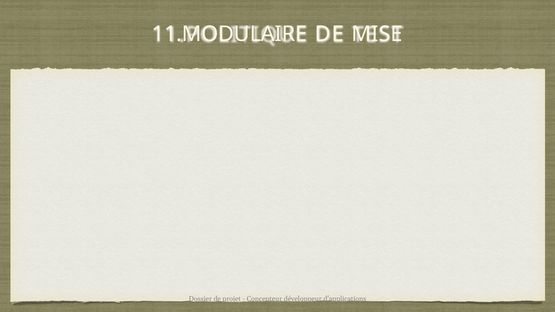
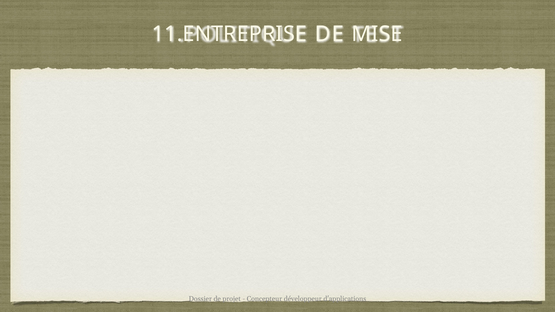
11.MODULAIRE: 11.MODULAIRE -> 11.ENTREPRISE (229, 34)
